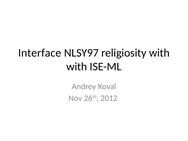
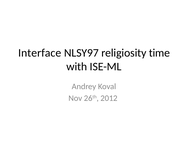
religiosity with: with -> time (159, 53)
